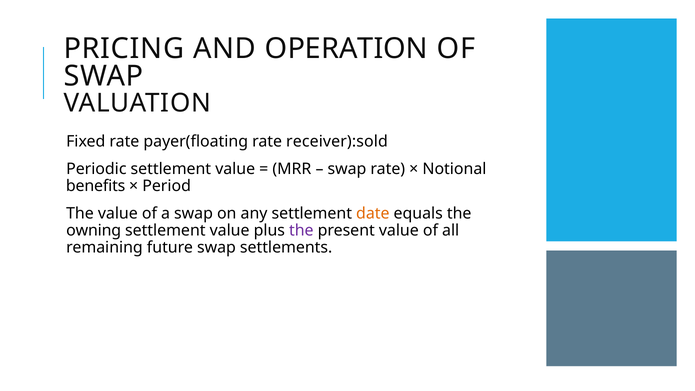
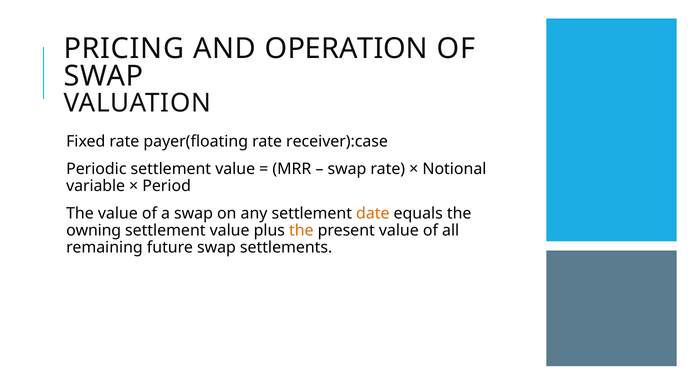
receiver):sold: receiver):sold -> receiver):case (337, 141)
benefits: benefits -> variable (96, 186)
the colour: purple -> orange (301, 230)
